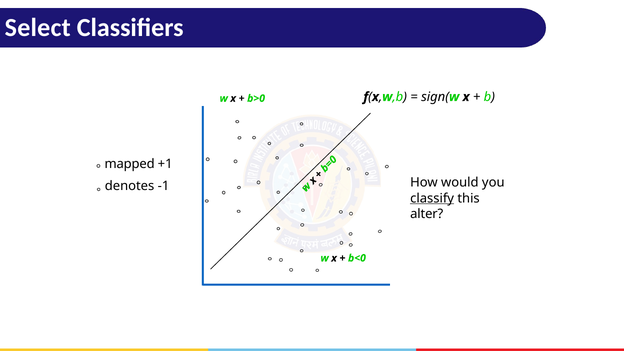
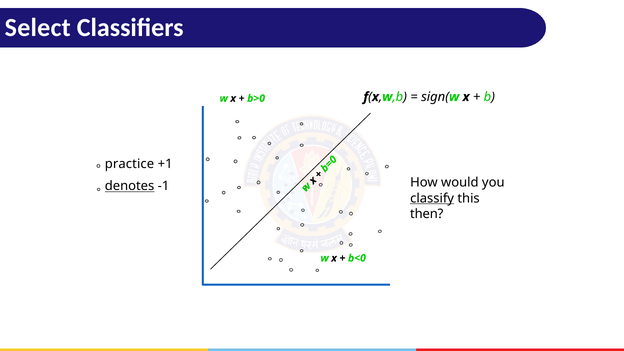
mapped: mapped -> practice (129, 164)
denotes underline: none -> present (130, 186)
alter: alter -> then (427, 214)
